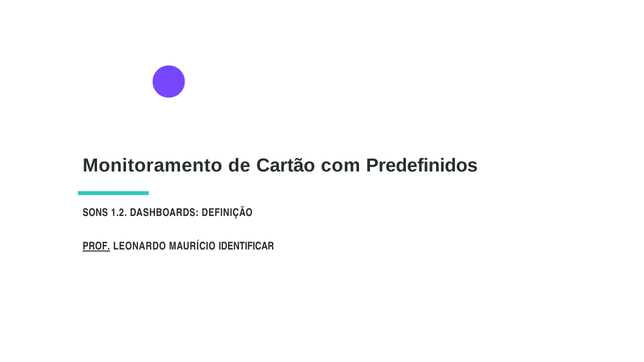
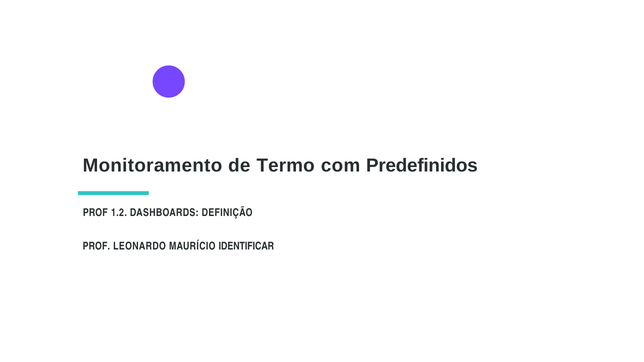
Cartão: Cartão -> Termo (286, 166)
SONS: SONS -> PROF (95, 213)
PROF underline: present -> none (96, 247)
